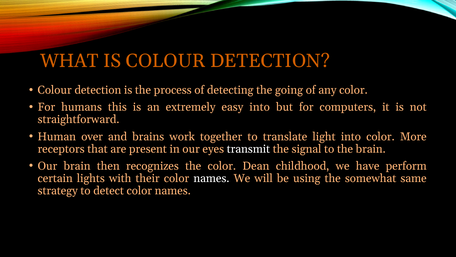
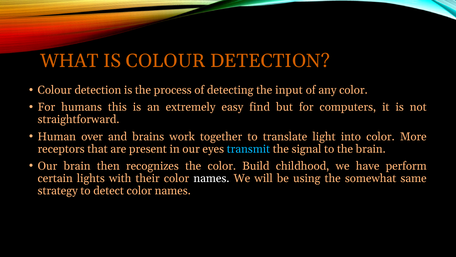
going: going -> input (289, 90)
easy into: into -> find (260, 107)
transmit colour: white -> light blue (248, 149)
Dean: Dean -> Build (256, 166)
